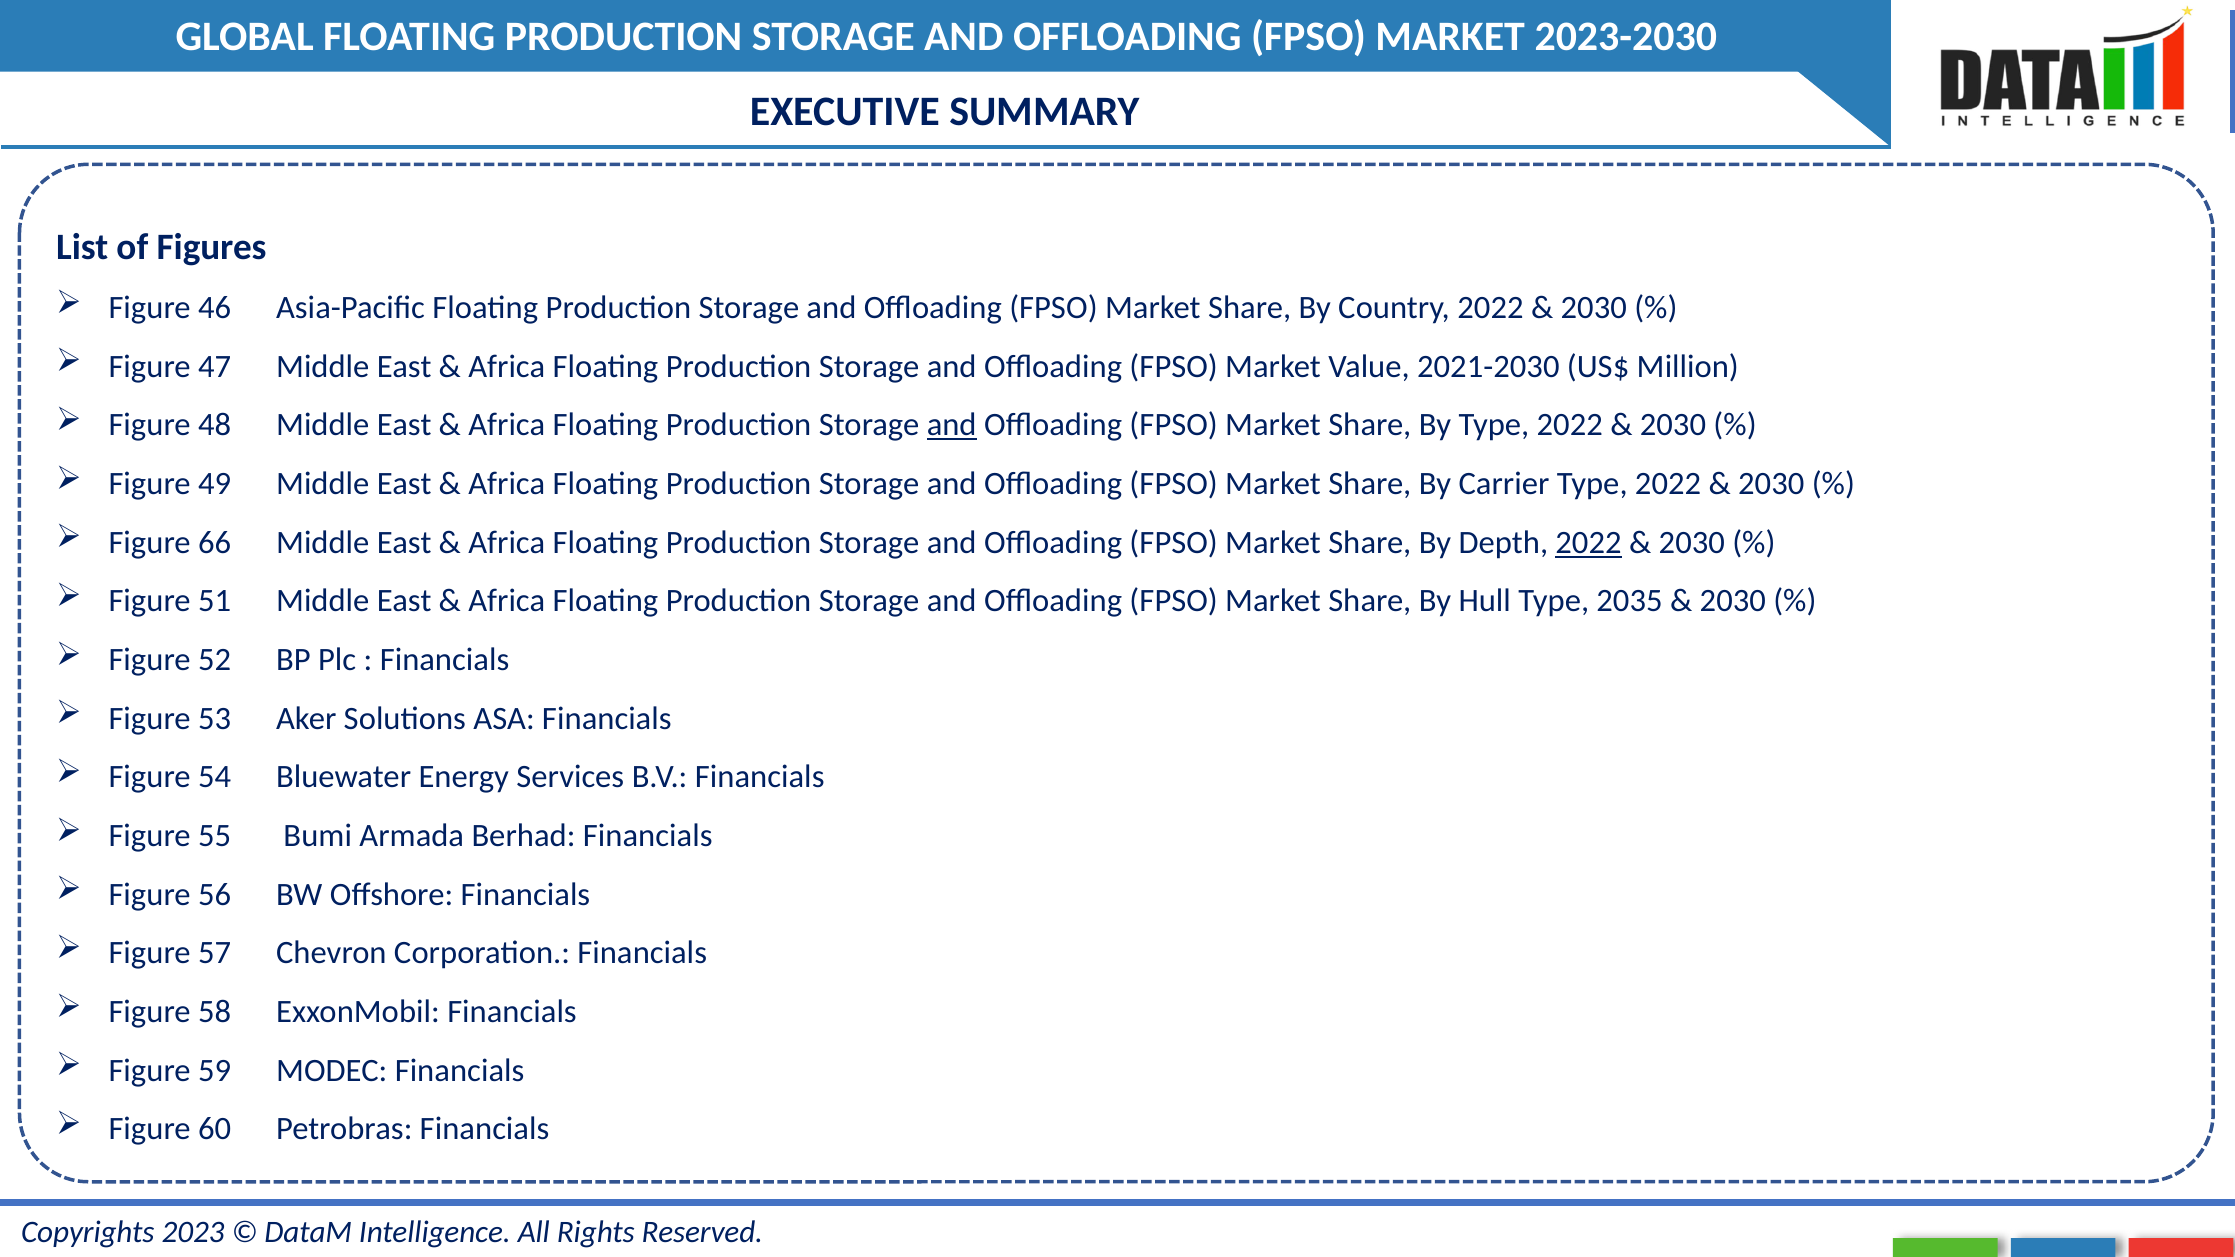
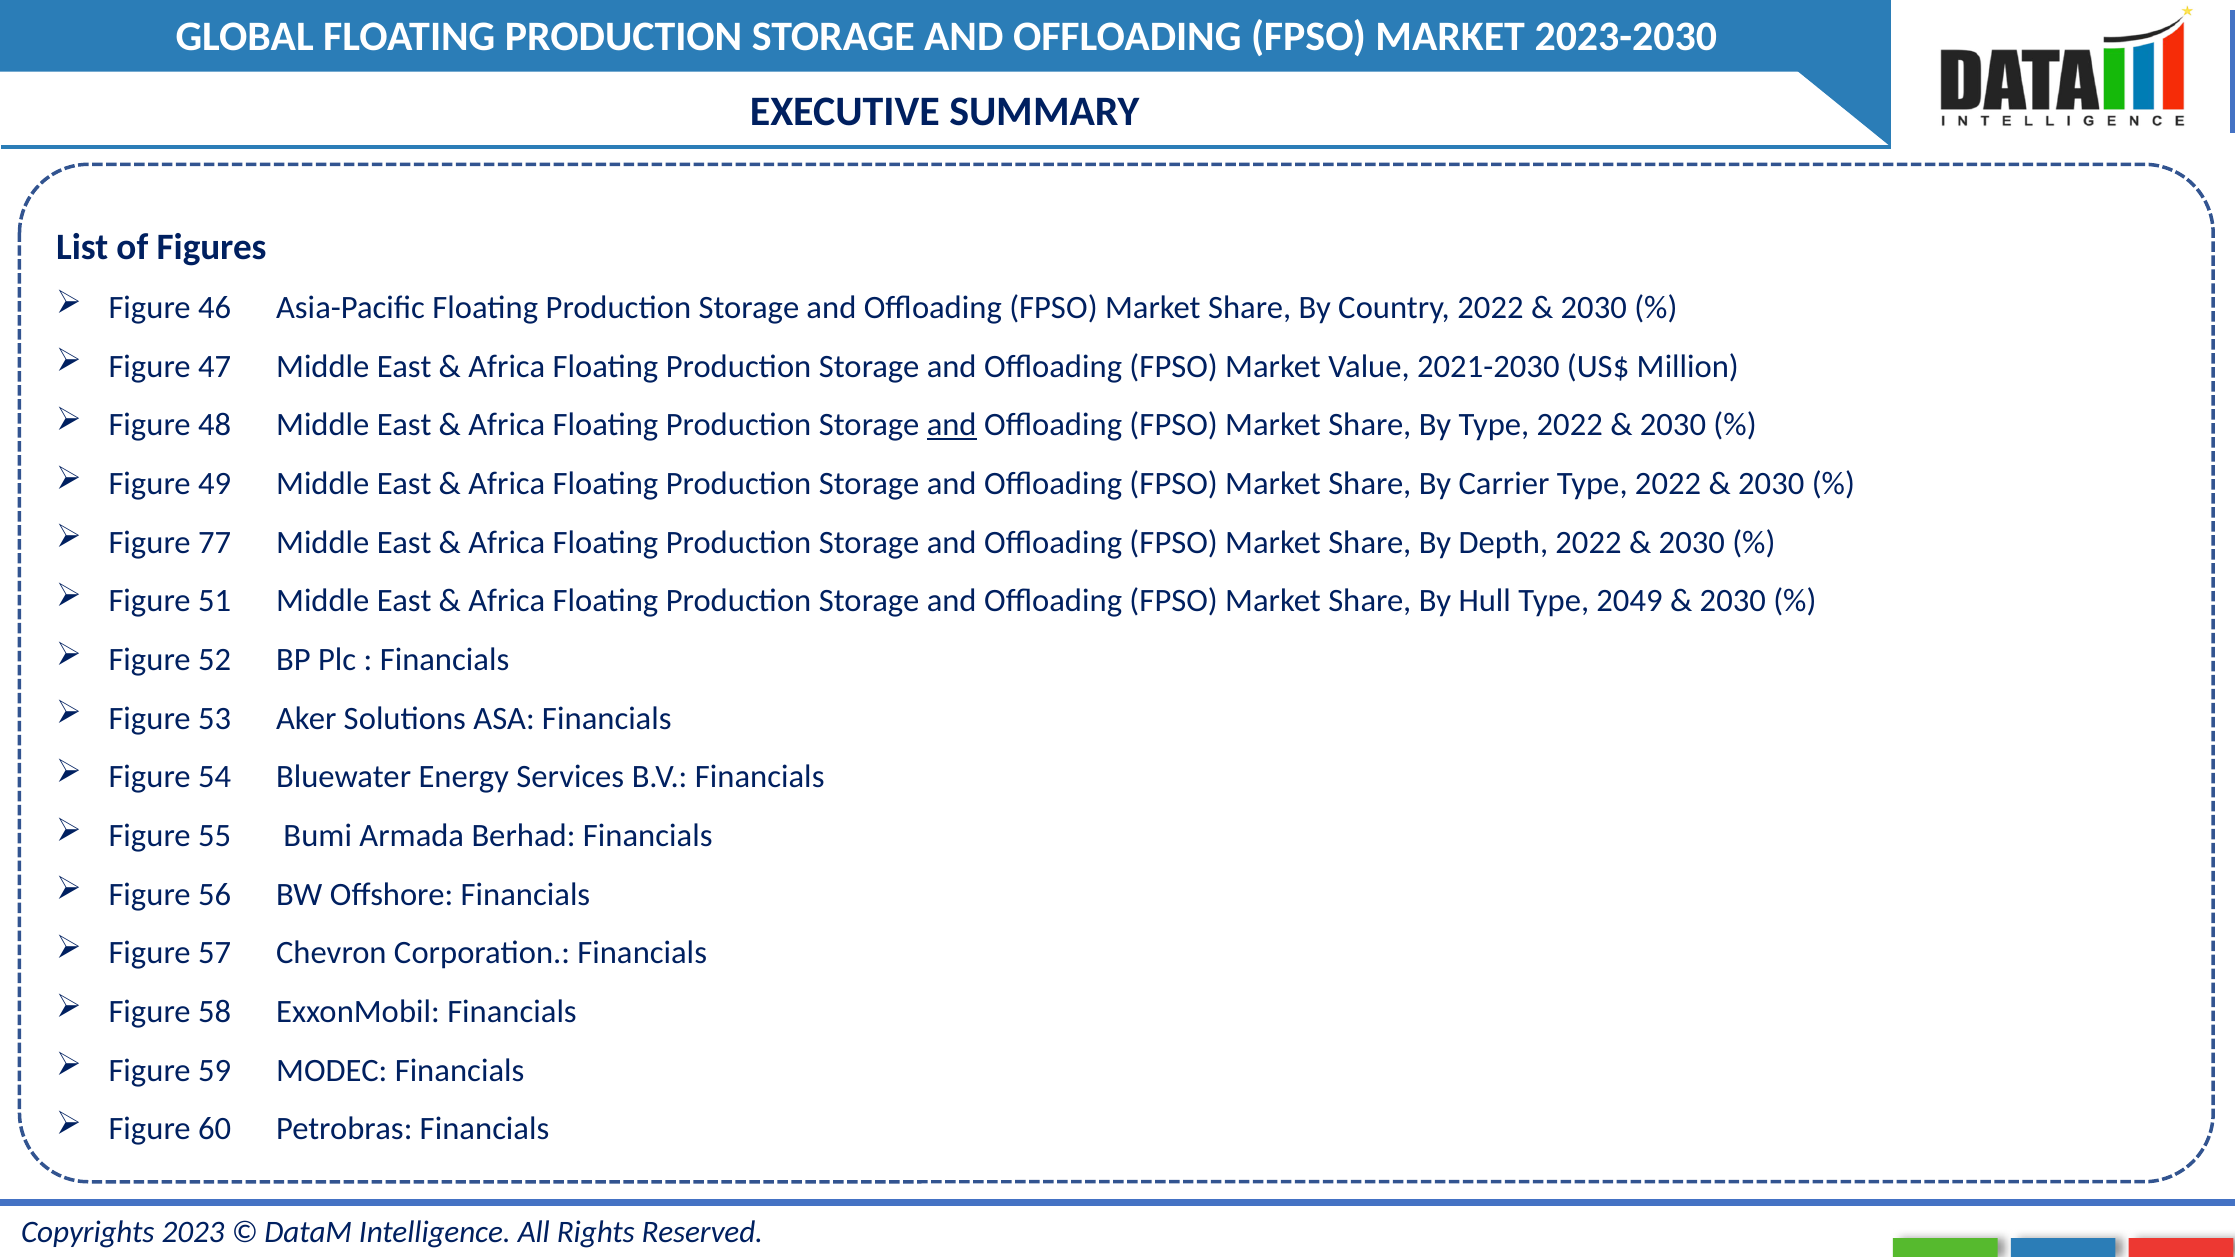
66: 66 -> 77 (215, 543)
2022 underline: present -> none (1589, 543)
2035: 2035 -> 2049 (1629, 601)
